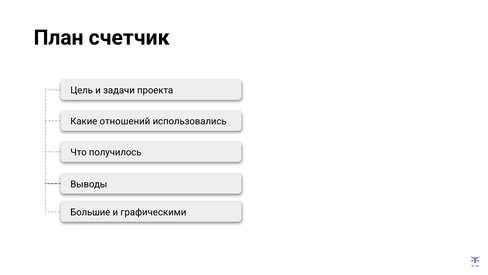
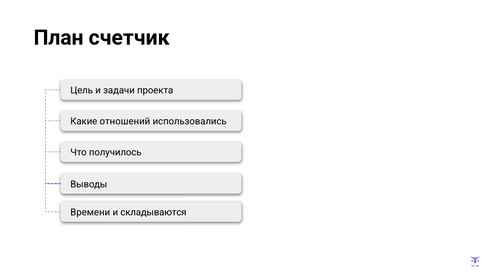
Большие: Большие -> Времени (90, 212)
графическими: графическими -> складываются (154, 212)
